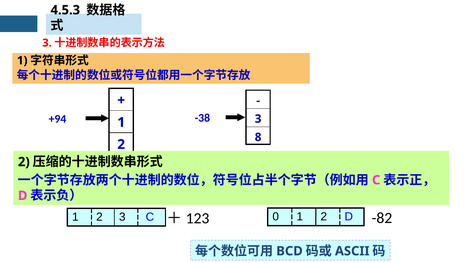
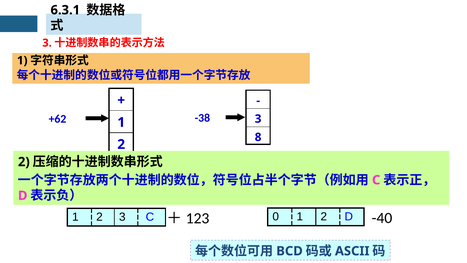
4.5.3: 4.5.3 -> 6.3.1 (65, 10)
+94: +94 -> +62 (57, 119)
-82: -82 -> -40 (382, 218)
